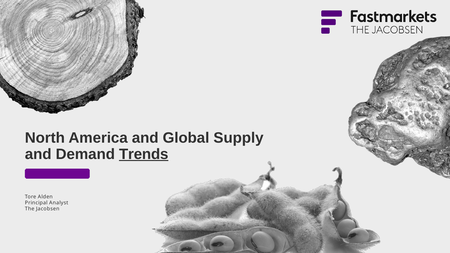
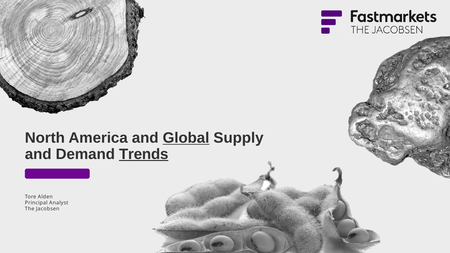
Global underline: none -> present (186, 138)
